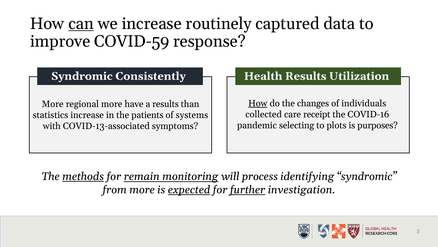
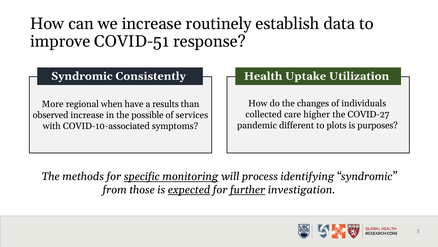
can underline: present -> none (81, 24)
captured: captured -> establish (288, 24)
COVID-59: COVID-59 -> COVID-51 (132, 41)
Health Results: Results -> Uptake (306, 76)
How underline: present -> none (258, 103)
regional more: more -> when (112, 104)
receipt: receipt -> higher (317, 114)
COVID-16: COVID-16 -> COVID-27 (368, 114)
statistics: statistics -> observed (51, 115)
patients: patients -> possible (147, 115)
systems: systems -> services (192, 115)
selecting: selecting -> different (297, 125)
COVID-13-associated: COVID-13-associated -> COVID-10-associated (106, 126)
methods underline: present -> none (83, 176)
remain: remain -> specific (142, 176)
from more: more -> those (142, 189)
